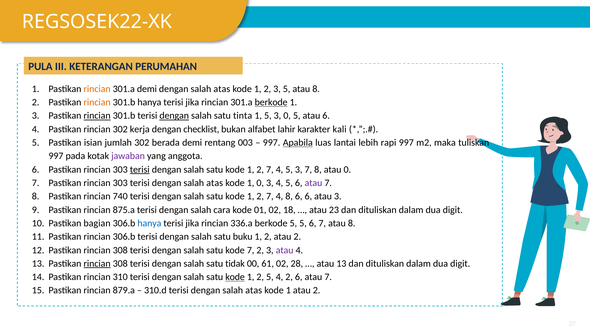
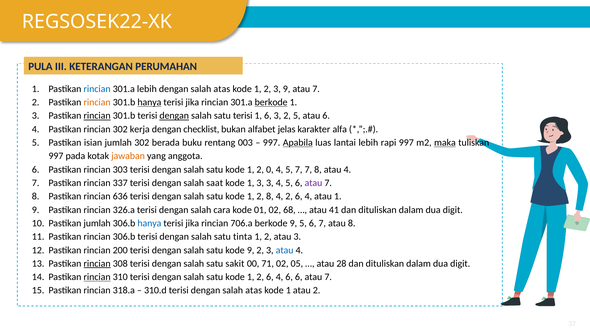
rincian colour: orange -> blue (97, 89)
301.a demi: demi -> lebih (147, 89)
3 5: 5 -> 9 (287, 89)
8: 8 -> 7 (316, 89)
hanya underline: none -> present (149, 102)
satu tinta: tinta -> terisi (243, 116)
1 5: 5 -> 6 (268, 116)
3 0: 0 -> 2 (287, 116)
lahir: lahir -> jelas (287, 129)
kali: kali -> alfa (340, 129)
berada demi: demi -> buku (192, 143)
maka underline: none -> present (445, 143)
jawaban colour: purple -> orange (128, 156)
terisi underline: present -> none (140, 169)
7: 7 -> 0 (270, 169)
4 5 3: 3 -> 7 (299, 169)
8 atau 0: 0 -> 4 (347, 169)
7 Pastikan rincian 303: 303 -> 337 (120, 183)
atas: atas -> saat (215, 183)
kode 1 0: 0 -> 3 (260, 183)
740: 740 -> 636 (120, 196)
7: 7 -> 8 (270, 196)
4 8: 8 -> 2 (289, 196)
6: 6 -> 4 (308, 196)
atau 3: 3 -> 1 (338, 196)
875.a: 875.a -> 326.a (124, 210)
18: 18 -> 68 (289, 210)
23: 23 -> 41 (334, 210)
Pastikan bagian: bagian -> jumlah (97, 223)
336.a: 336.a -> 706.a (242, 223)
berkode 5: 5 -> 9 (293, 223)
buku: buku -> tinta (243, 237)
2 atau 2: 2 -> 3 (297, 237)
308: 308 -> 200 (120, 250)
kode 7: 7 -> 9 (251, 250)
atau colour: purple -> blue (285, 250)
tidak: tidak -> sakit (235, 263)
61: 61 -> 71 (268, 263)
28: 28 -> 05 (297, 263)
atau 13: 13 -> 28 (341, 263)
rincian underline: none -> present (97, 277)
kode underline: present -> none (235, 277)
1 2 5: 5 -> 6 (270, 277)
4 2: 2 -> 6 (289, 277)
879.a: 879.a -> 318.a (124, 290)
